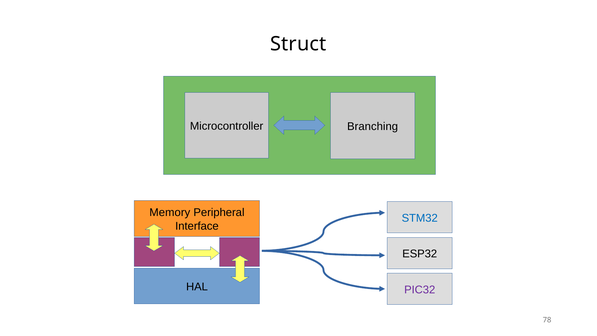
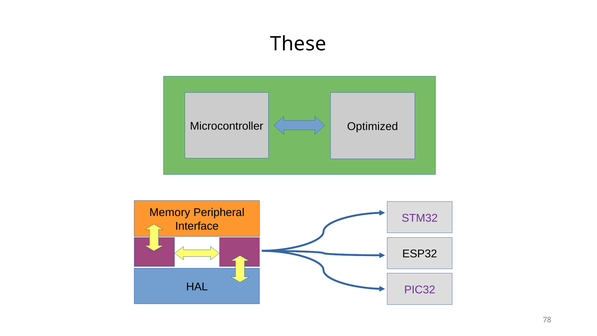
Struct: Struct -> These (298, 44)
Branching: Branching -> Optimized (373, 126)
STM32 colour: blue -> purple (420, 218)
